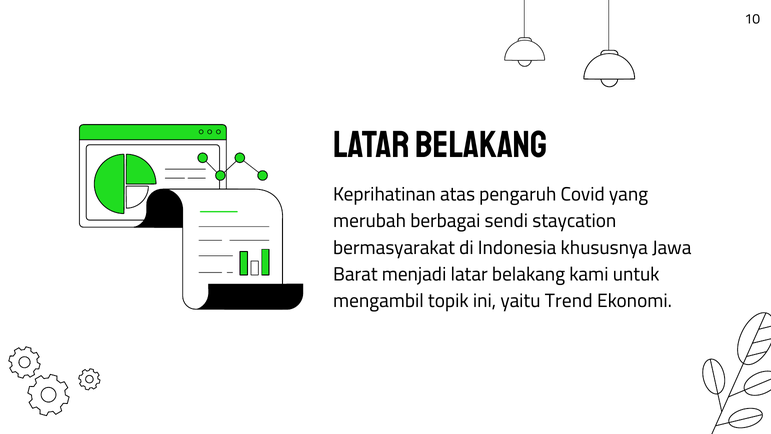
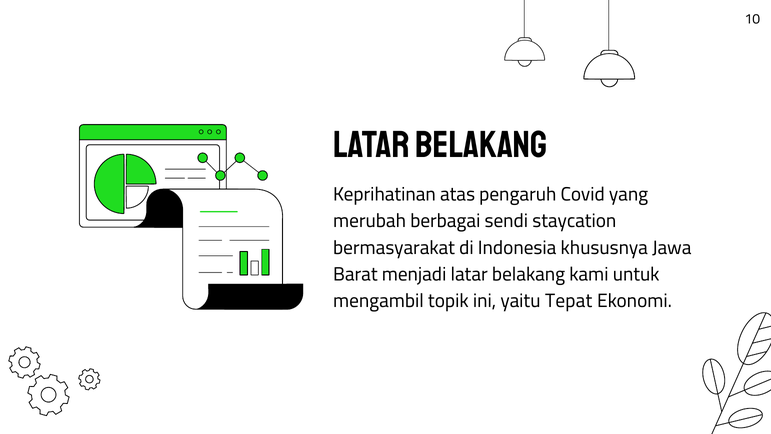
Trend: Trend -> Tepat (569, 301)
